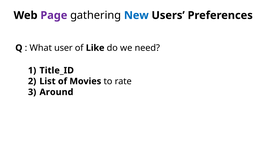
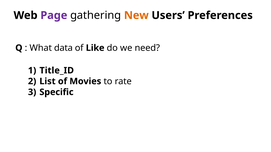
New colour: blue -> orange (136, 15)
user: user -> data (63, 48)
Around: Around -> Specific (56, 92)
